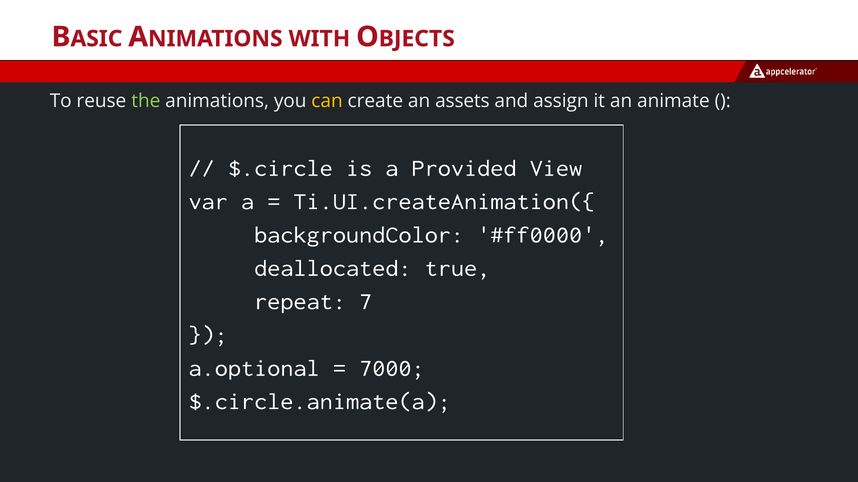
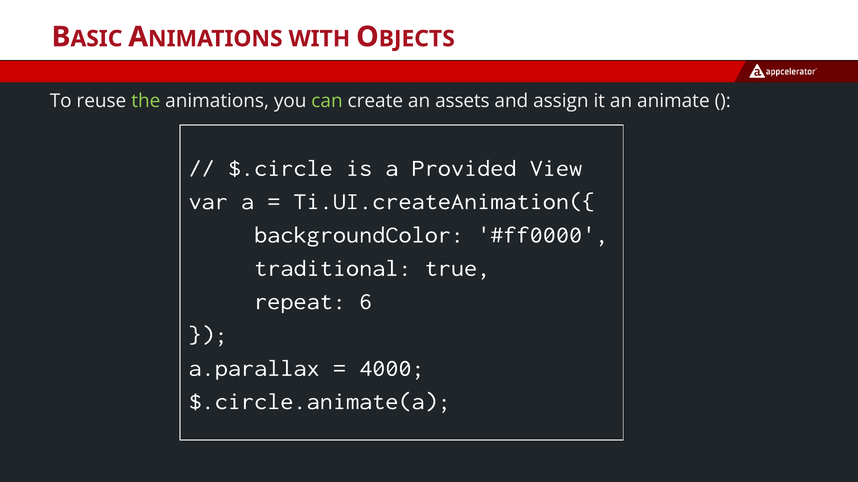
can colour: yellow -> light green (327, 101)
deallocated: deallocated -> traditional (333, 268)
7: 7 -> 6 (366, 302)
a.optional: a.optional -> a.parallax (254, 368)
7000: 7000 -> 4000 (392, 368)
